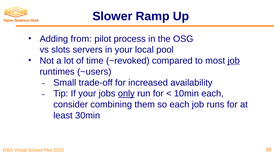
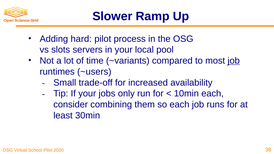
from: from -> hard (81, 39)
~revoked: ~revoked -> ~variants (128, 61)
only underline: present -> none (126, 94)
